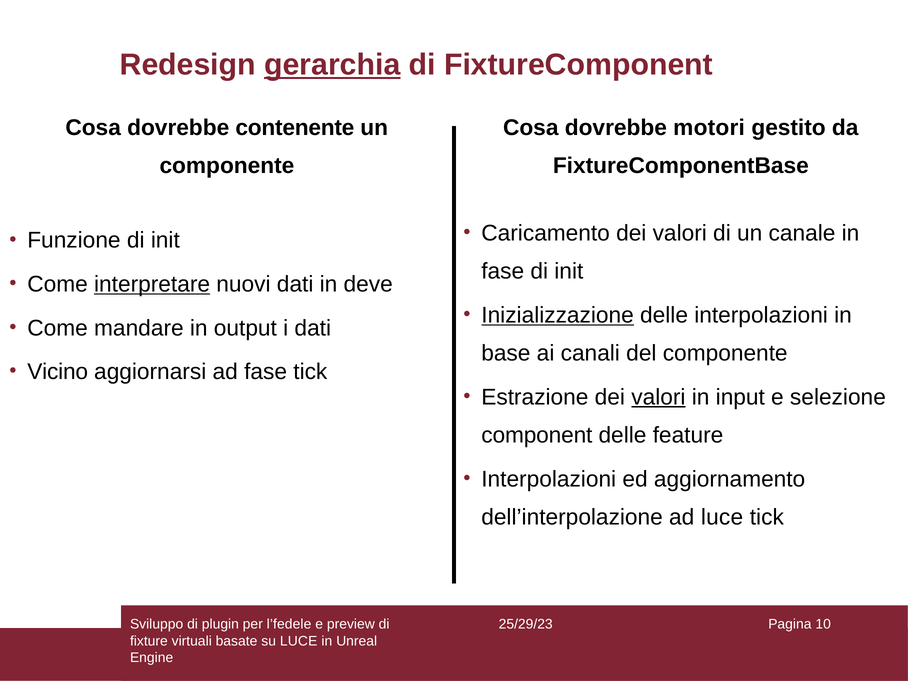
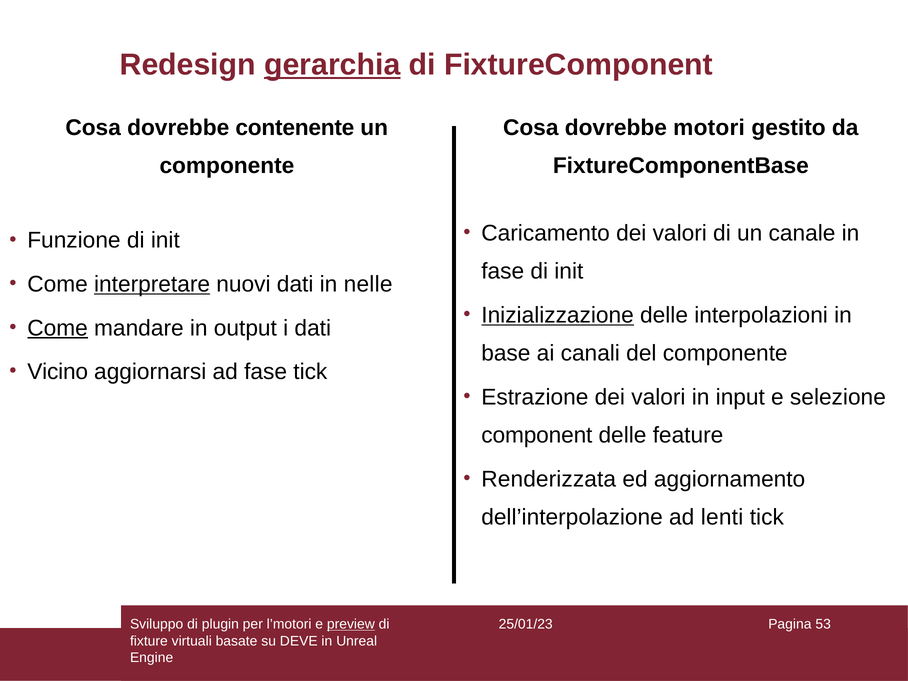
deve: deve -> nelle (368, 284)
Come underline: none -> present (58, 328)
valori underline: present -> none (658, 397)
Interpolazioni: Interpolazioni -> Renderizzata (549, 479)
ad luce: luce -> lenti (722, 517)
l’fedele: l’fedele -> l’motori (289, 624)
preview underline: none -> present (351, 624)
25/29/23: 25/29/23 -> 25/01/23 (526, 624)
10: 10 -> 53 (823, 624)
su LUCE: LUCE -> DEVE (299, 641)
